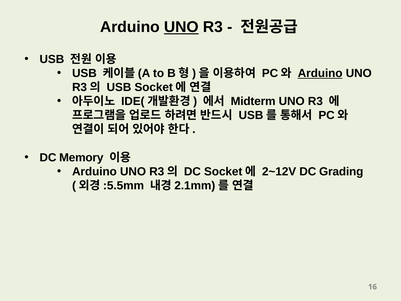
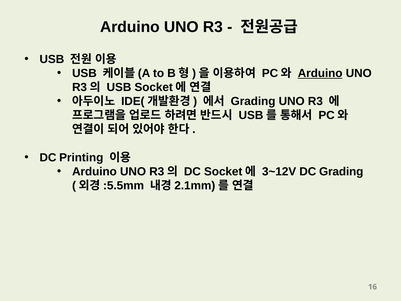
UNO underline: present -> none (181, 27)
Midterm: Midterm -> Grading (253, 101)
Memory: Memory -> Printing (81, 157)
2~12V: 2~12V -> 3~12V (279, 171)
